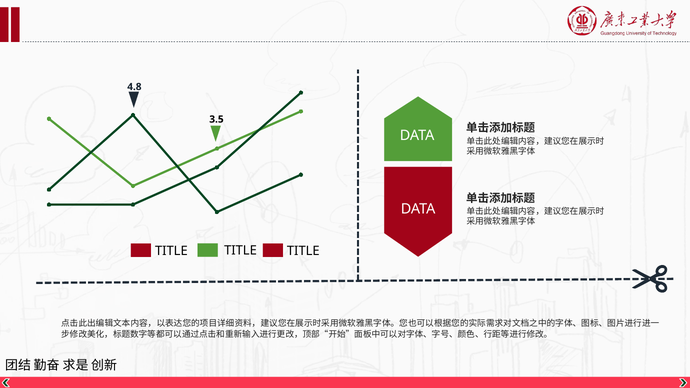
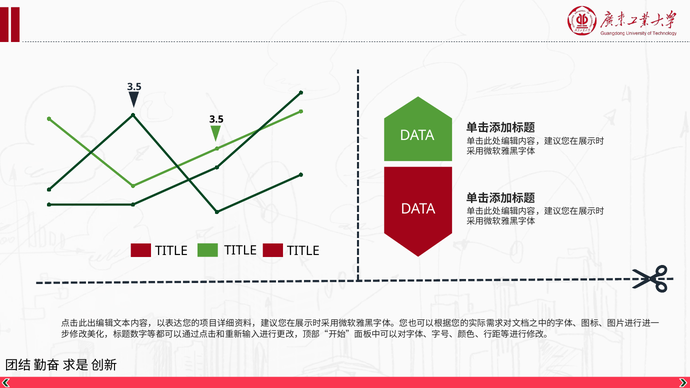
4.8: 4.8 -> 3.5 (134, 87)
